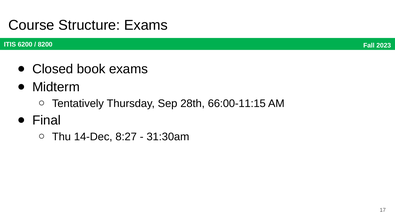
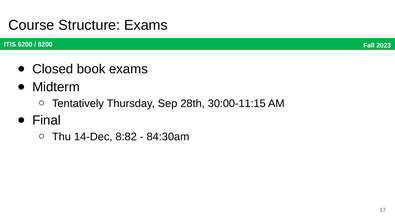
66:00-11:15: 66:00-11:15 -> 30:00-11:15 (237, 103)
8:27: 8:27 -> 8:82 (126, 137)
31:30am: 31:30am -> 84:30am (168, 137)
